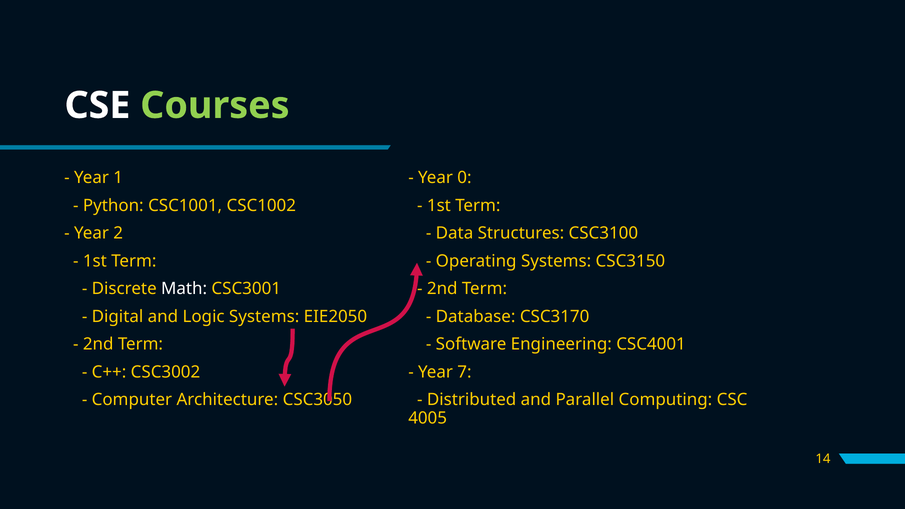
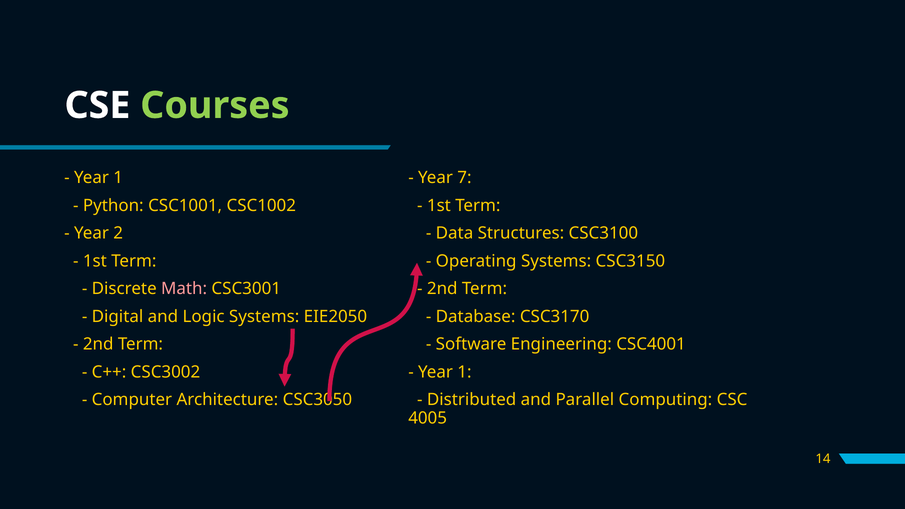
0: 0 -> 7 (464, 178)
Math colour: white -> pink (184, 289)
7: 7 -> 1 (464, 372)
